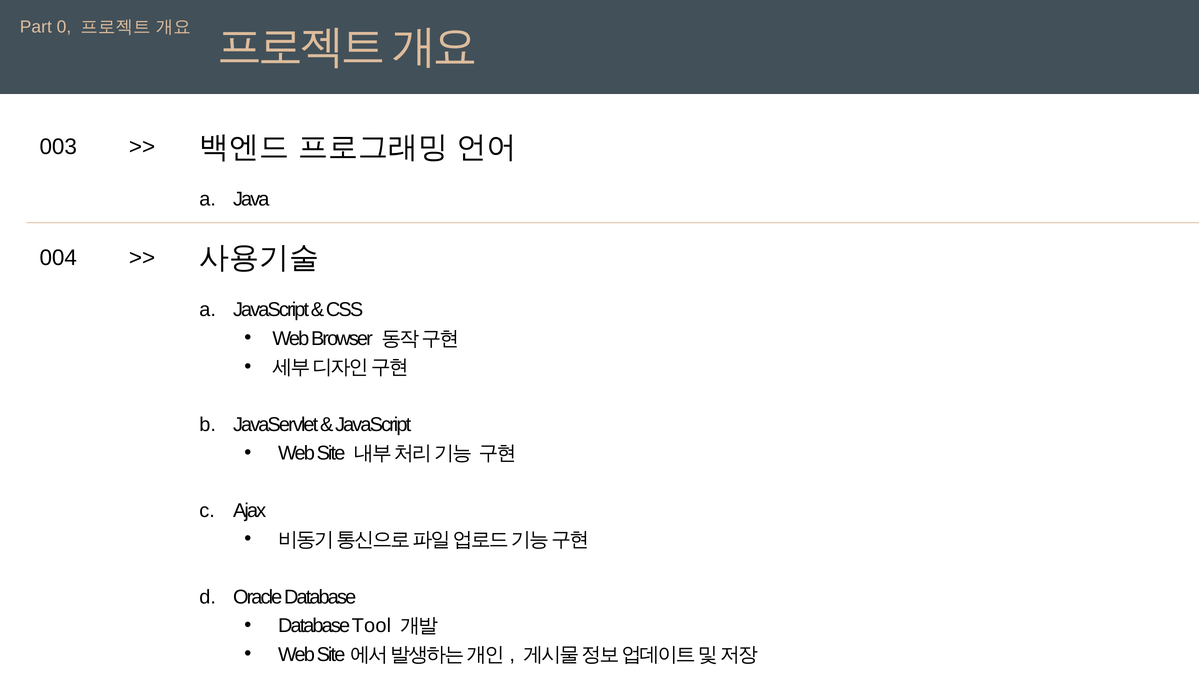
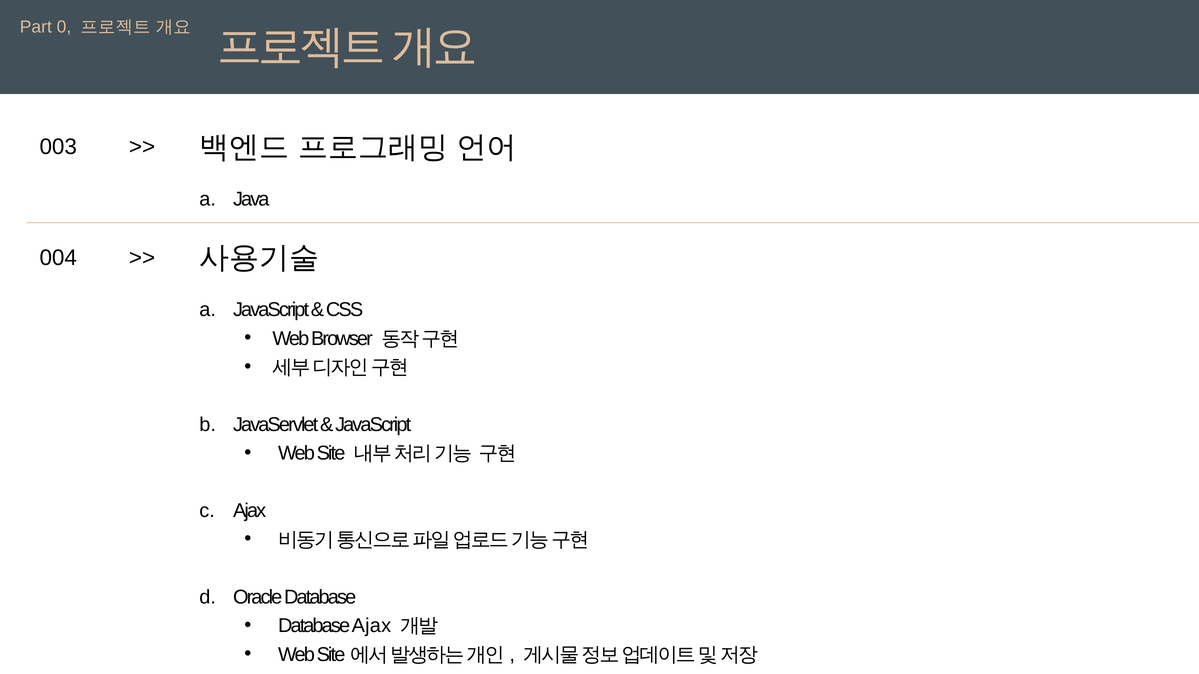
Database Tool: Tool -> Ajax (371, 626)
